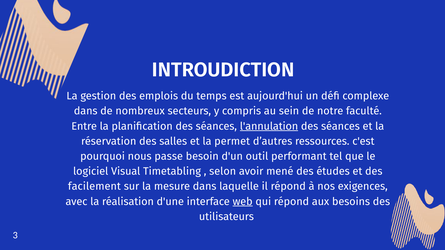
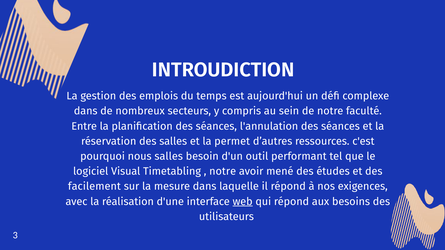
l'annulation underline: present -> none (269, 126)
nous passe: passe -> salles (169, 156)
selon: selon -> notre (223, 172)
